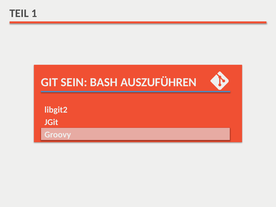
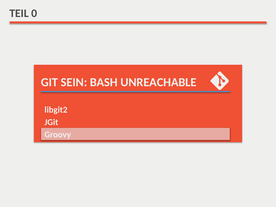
1: 1 -> 0 (34, 13)
AUSZUFÜHREN: AUSZUFÜHREN -> UNREACHABLE (158, 82)
